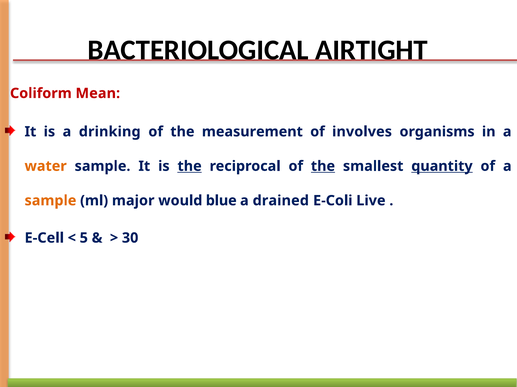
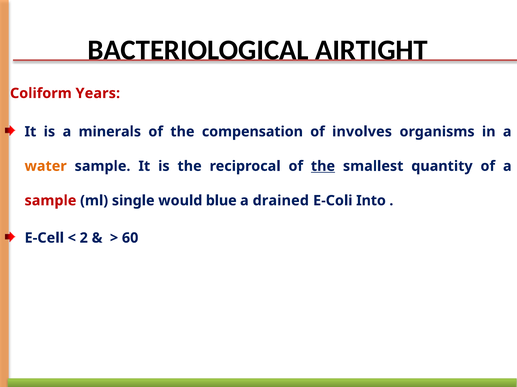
Mean: Mean -> Years (98, 94)
drinking: drinking -> minerals (110, 132)
measurement: measurement -> compensation (252, 132)
the underline: present -> none (190, 166)
quantity underline: present -> none (442, 166)
sample colour: orange -> red (50, 201)
major: major -> single (133, 201)
Live: Live -> Into (371, 201)
5: 5 -> 2 (84, 238)
30: 30 -> 60 (130, 238)
